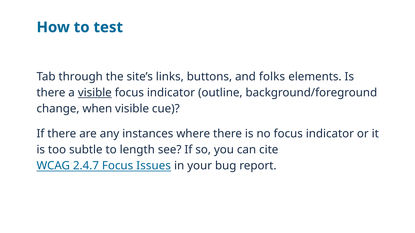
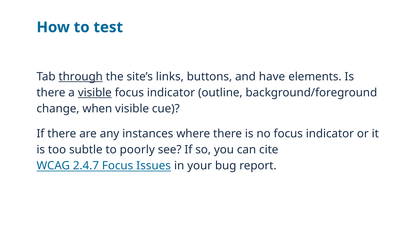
through underline: none -> present (81, 77)
folks: folks -> have (272, 77)
length: length -> poorly (137, 150)
